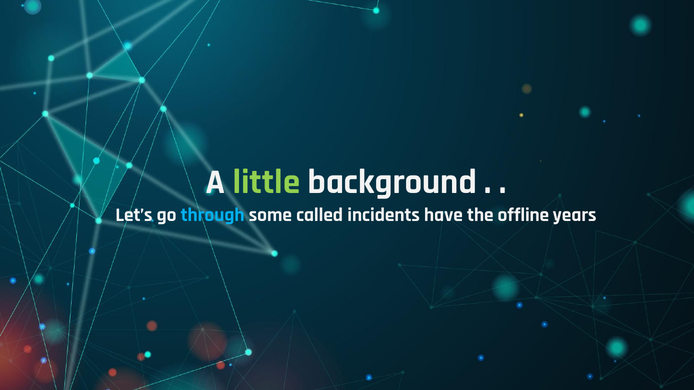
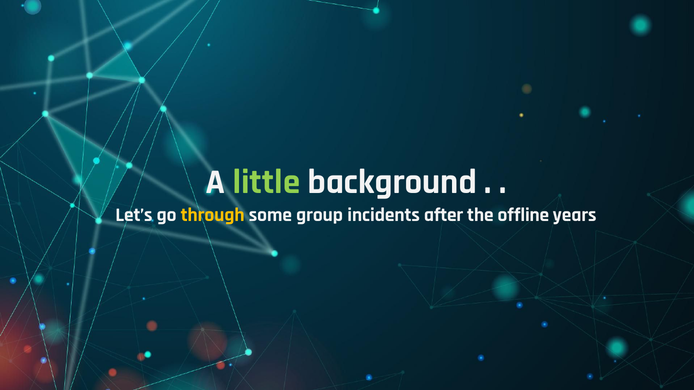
through colour: light blue -> yellow (213, 215)
called: called -> group (320, 215)
have: have -> after (444, 215)
